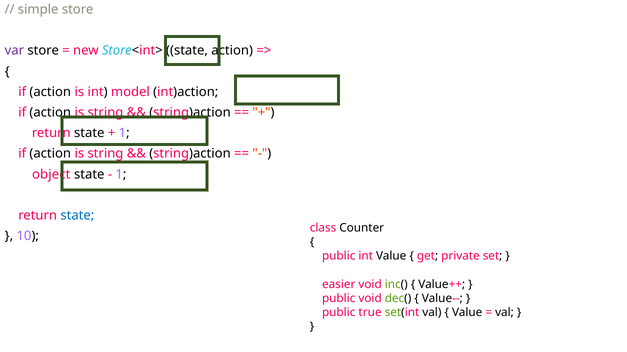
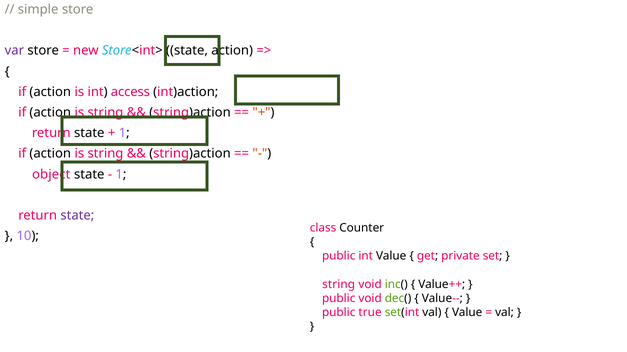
model: model -> access (130, 92)
state colour: blue -> purple (77, 216)
easier: easier -> string (339, 285)
